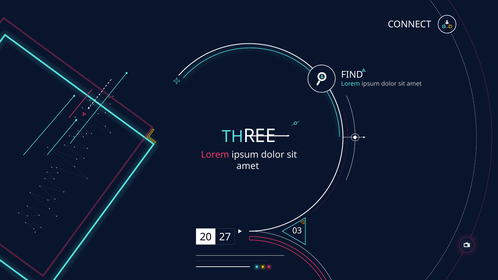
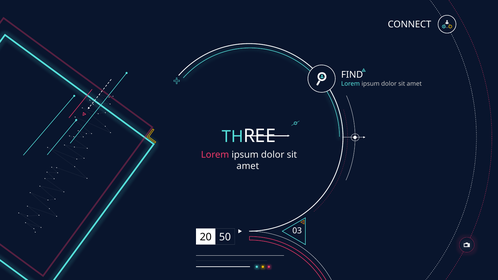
27: 27 -> 50 (225, 237)
